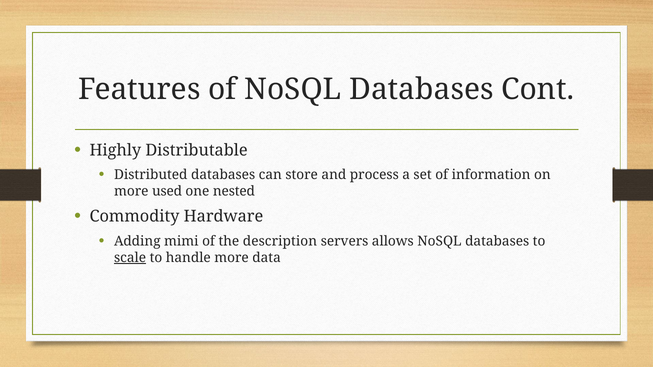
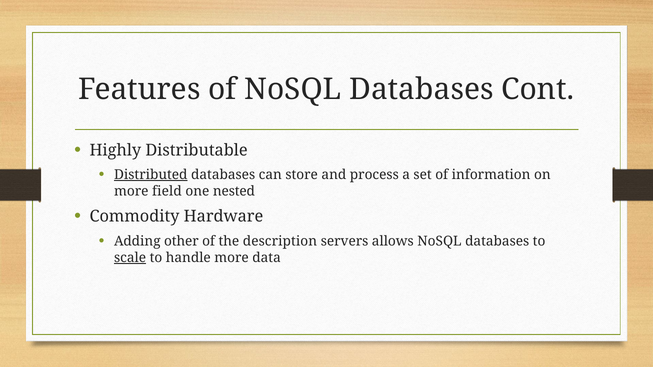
Distributed underline: none -> present (151, 175)
used: used -> field (167, 191)
mimi: mimi -> other (181, 241)
